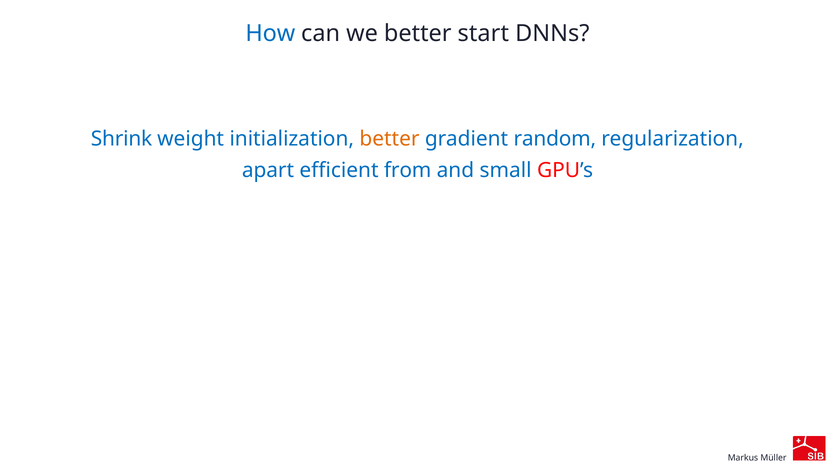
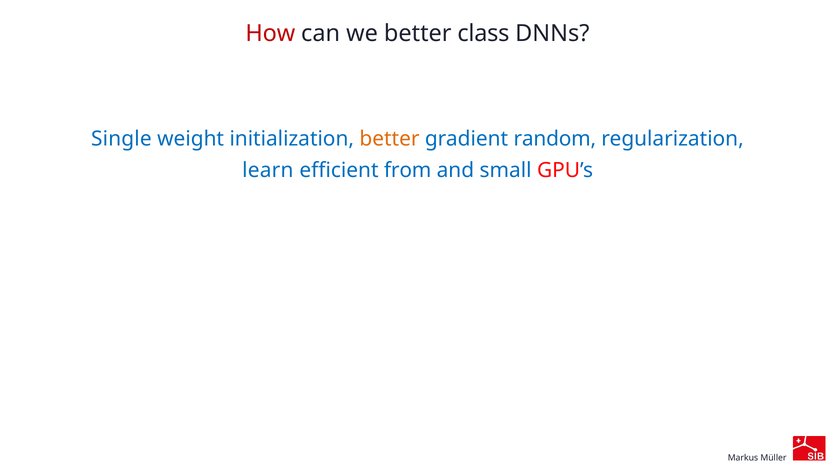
How colour: blue -> red (270, 34)
start: start -> class (483, 34)
Shrink: Shrink -> Single (121, 139)
apart: apart -> learn (268, 170)
